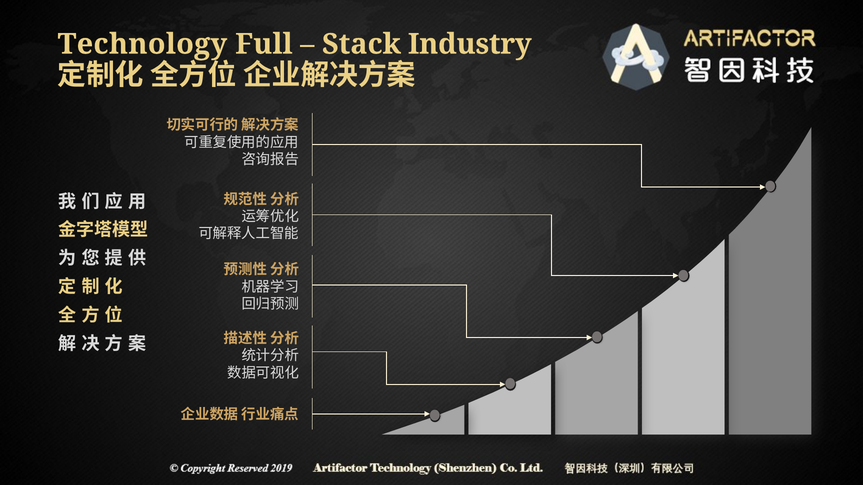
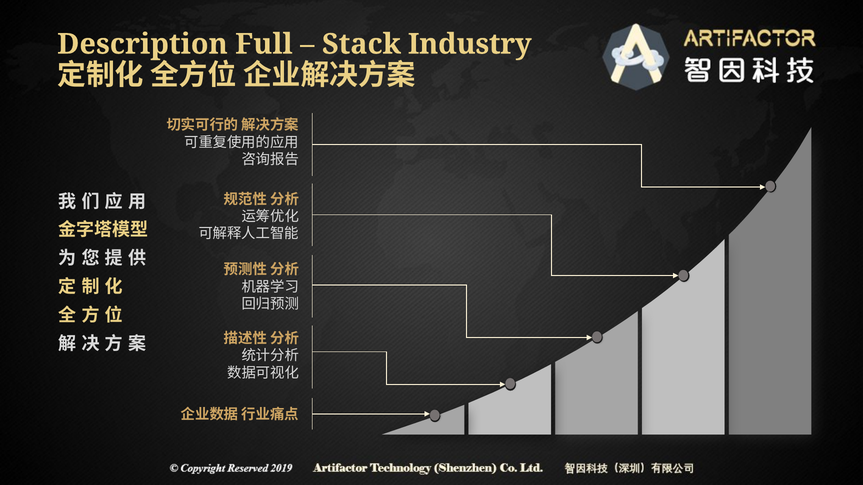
Technology: Technology -> Description (143, 44)
